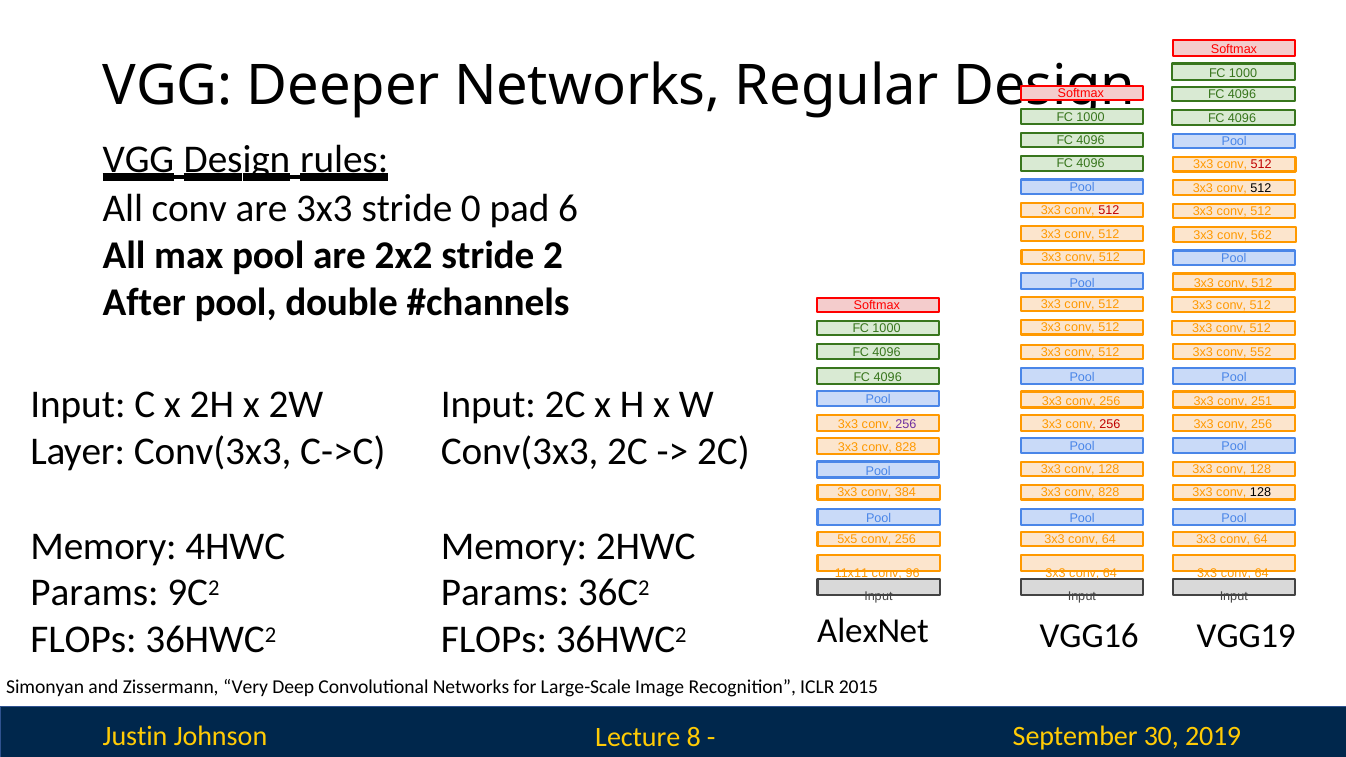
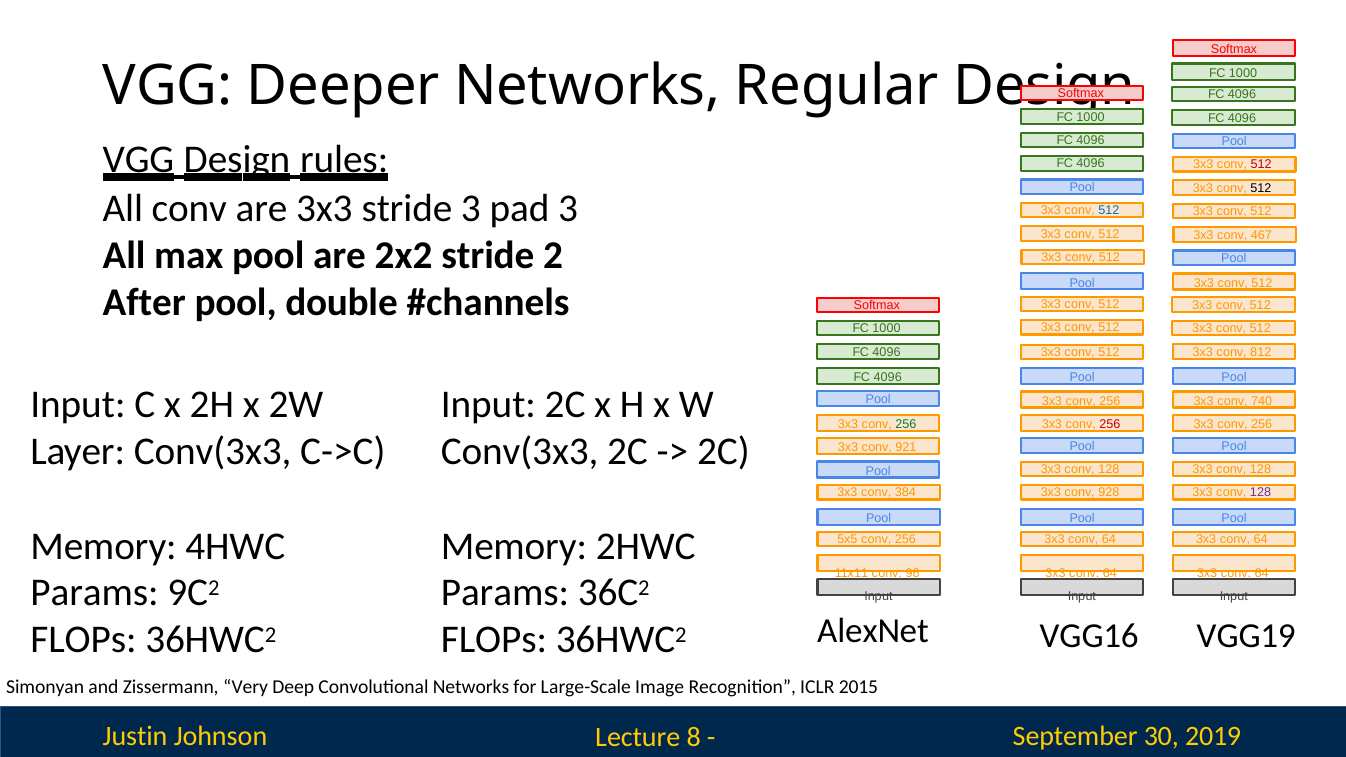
stride 0: 0 -> 3 (471, 208)
pad 6: 6 -> 3 (568, 208)
512 colour: red -> blue (1109, 211)
562: 562 -> 467 (1261, 235)
552: 552 -> 812 (1261, 352)
251: 251 -> 740 (1262, 401)
256 colour: purple -> green (906, 424)
828: 828 -> 921 (906, 448)
828: 828 -> 928 (1109, 493)
128 colour: black -> purple (1261, 493)
